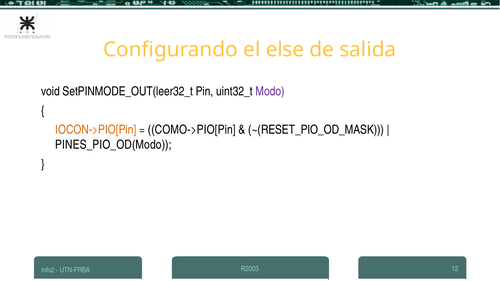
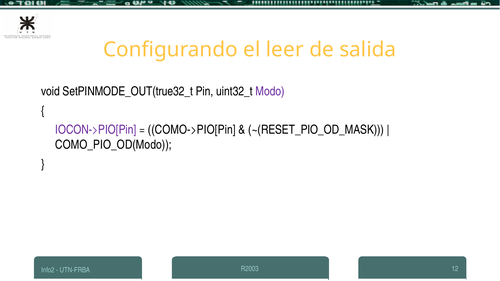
else: else -> leer (285, 50)
SetPINMODE_OUT(leer32_t: SetPINMODE_OUT(leer32_t -> SetPINMODE_OUT(true32_t (128, 92)
IOCON->PIO[Pin colour: orange -> purple (96, 130)
PINES_PIO_OD(Modo: PINES_PIO_OD(Modo -> COMO_PIO_OD(Modo (114, 145)
